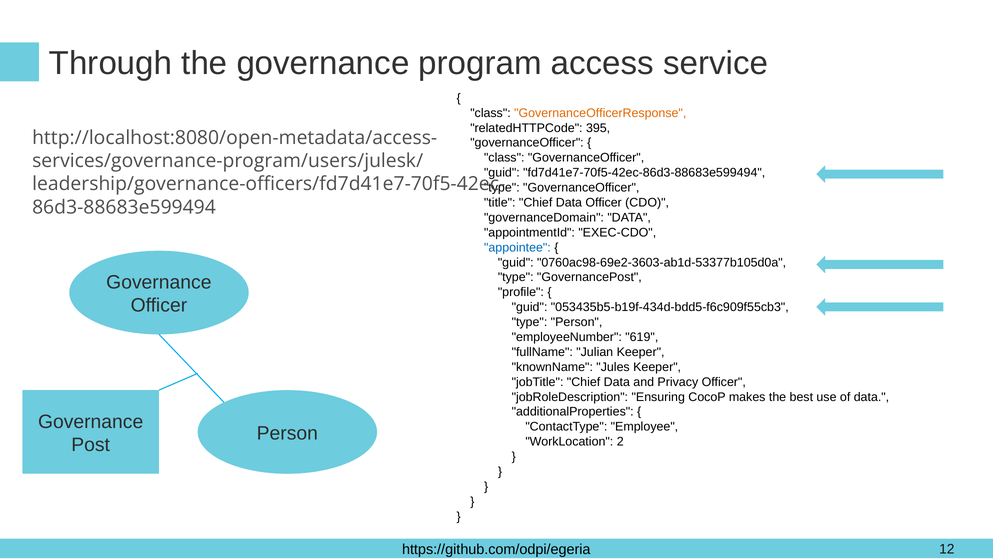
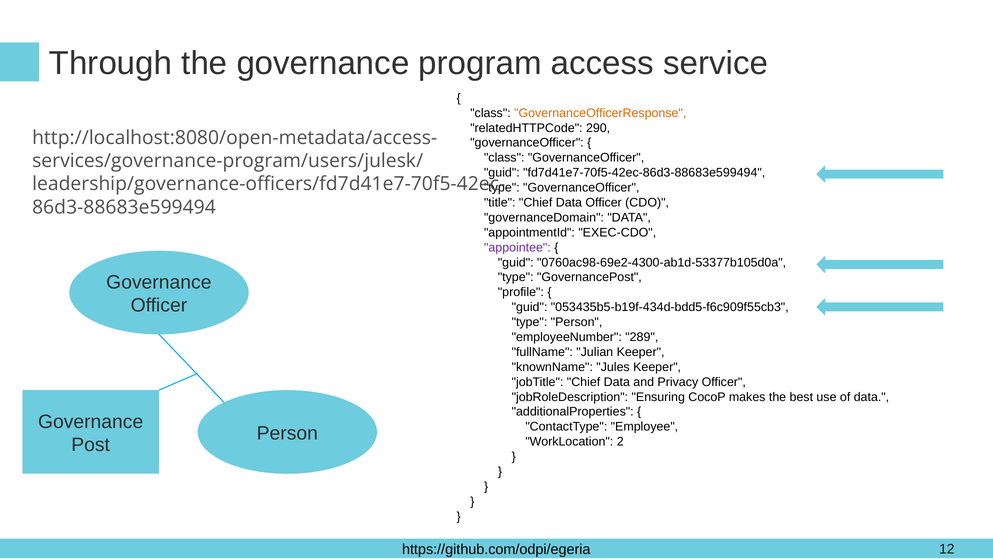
395: 395 -> 290 (598, 128)
appointee colour: blue -> purple (517, 247)
0760ac98-69e2-3603-ab1d-53377b105d0a: 0760ac98-69e2-3603-ab1d-53377b105d0a -> 0760ac98-69e2-4300-ab1d-53377b105d0a (662, 262)
619: 619 -> 289 (642, 337)
